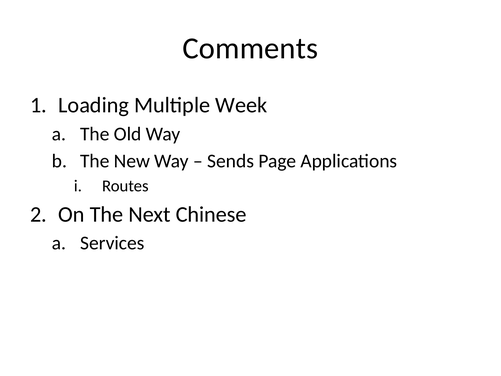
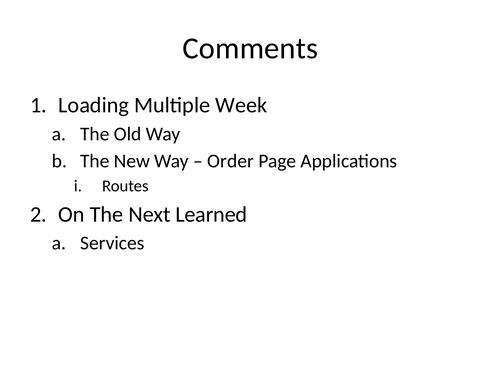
Sends: Sends -> Order (231, 161)
Chinese: Chinese -> Learned (211, 214)
